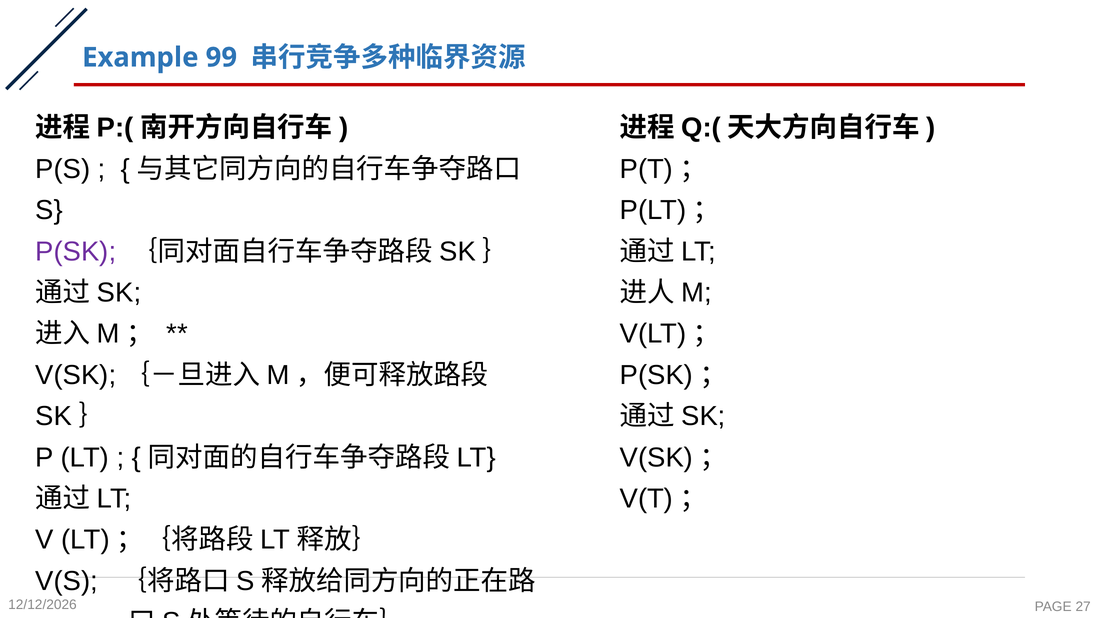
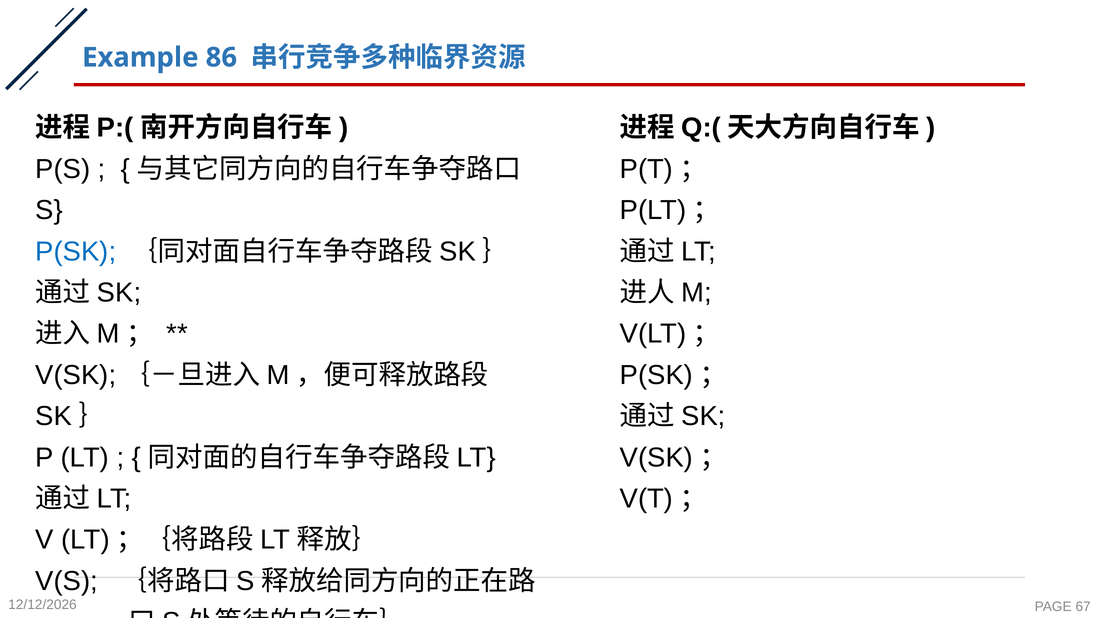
99: 99 -> 86 (221, 57)
P(SK colour: purple -> blue (76, 252)
27: 27 -> 67 (1083, 607)
